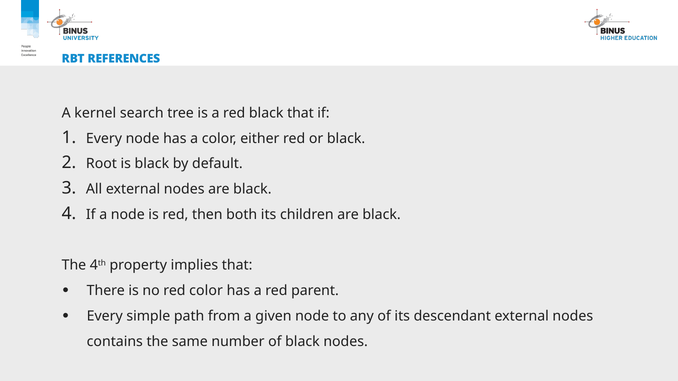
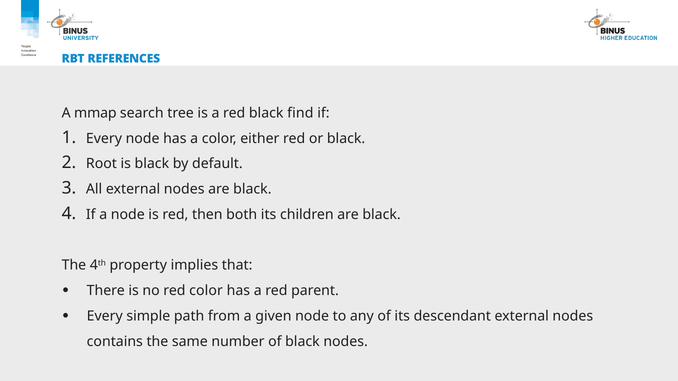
kernel: kernel -> mmap (95, 113)
black that: that -> find (300, 113)
